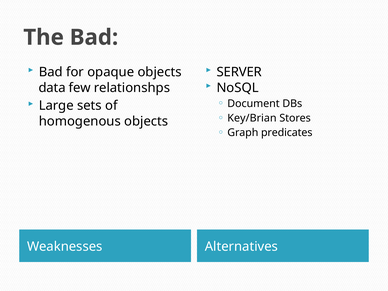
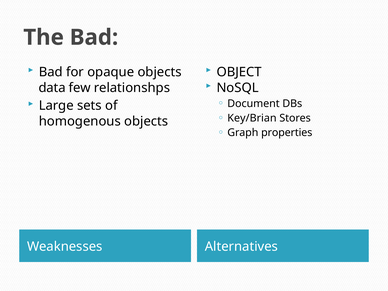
SERVER: SERVER -> OBJECT (239, 72)
predicates: predicates -> properties (287, 133)
